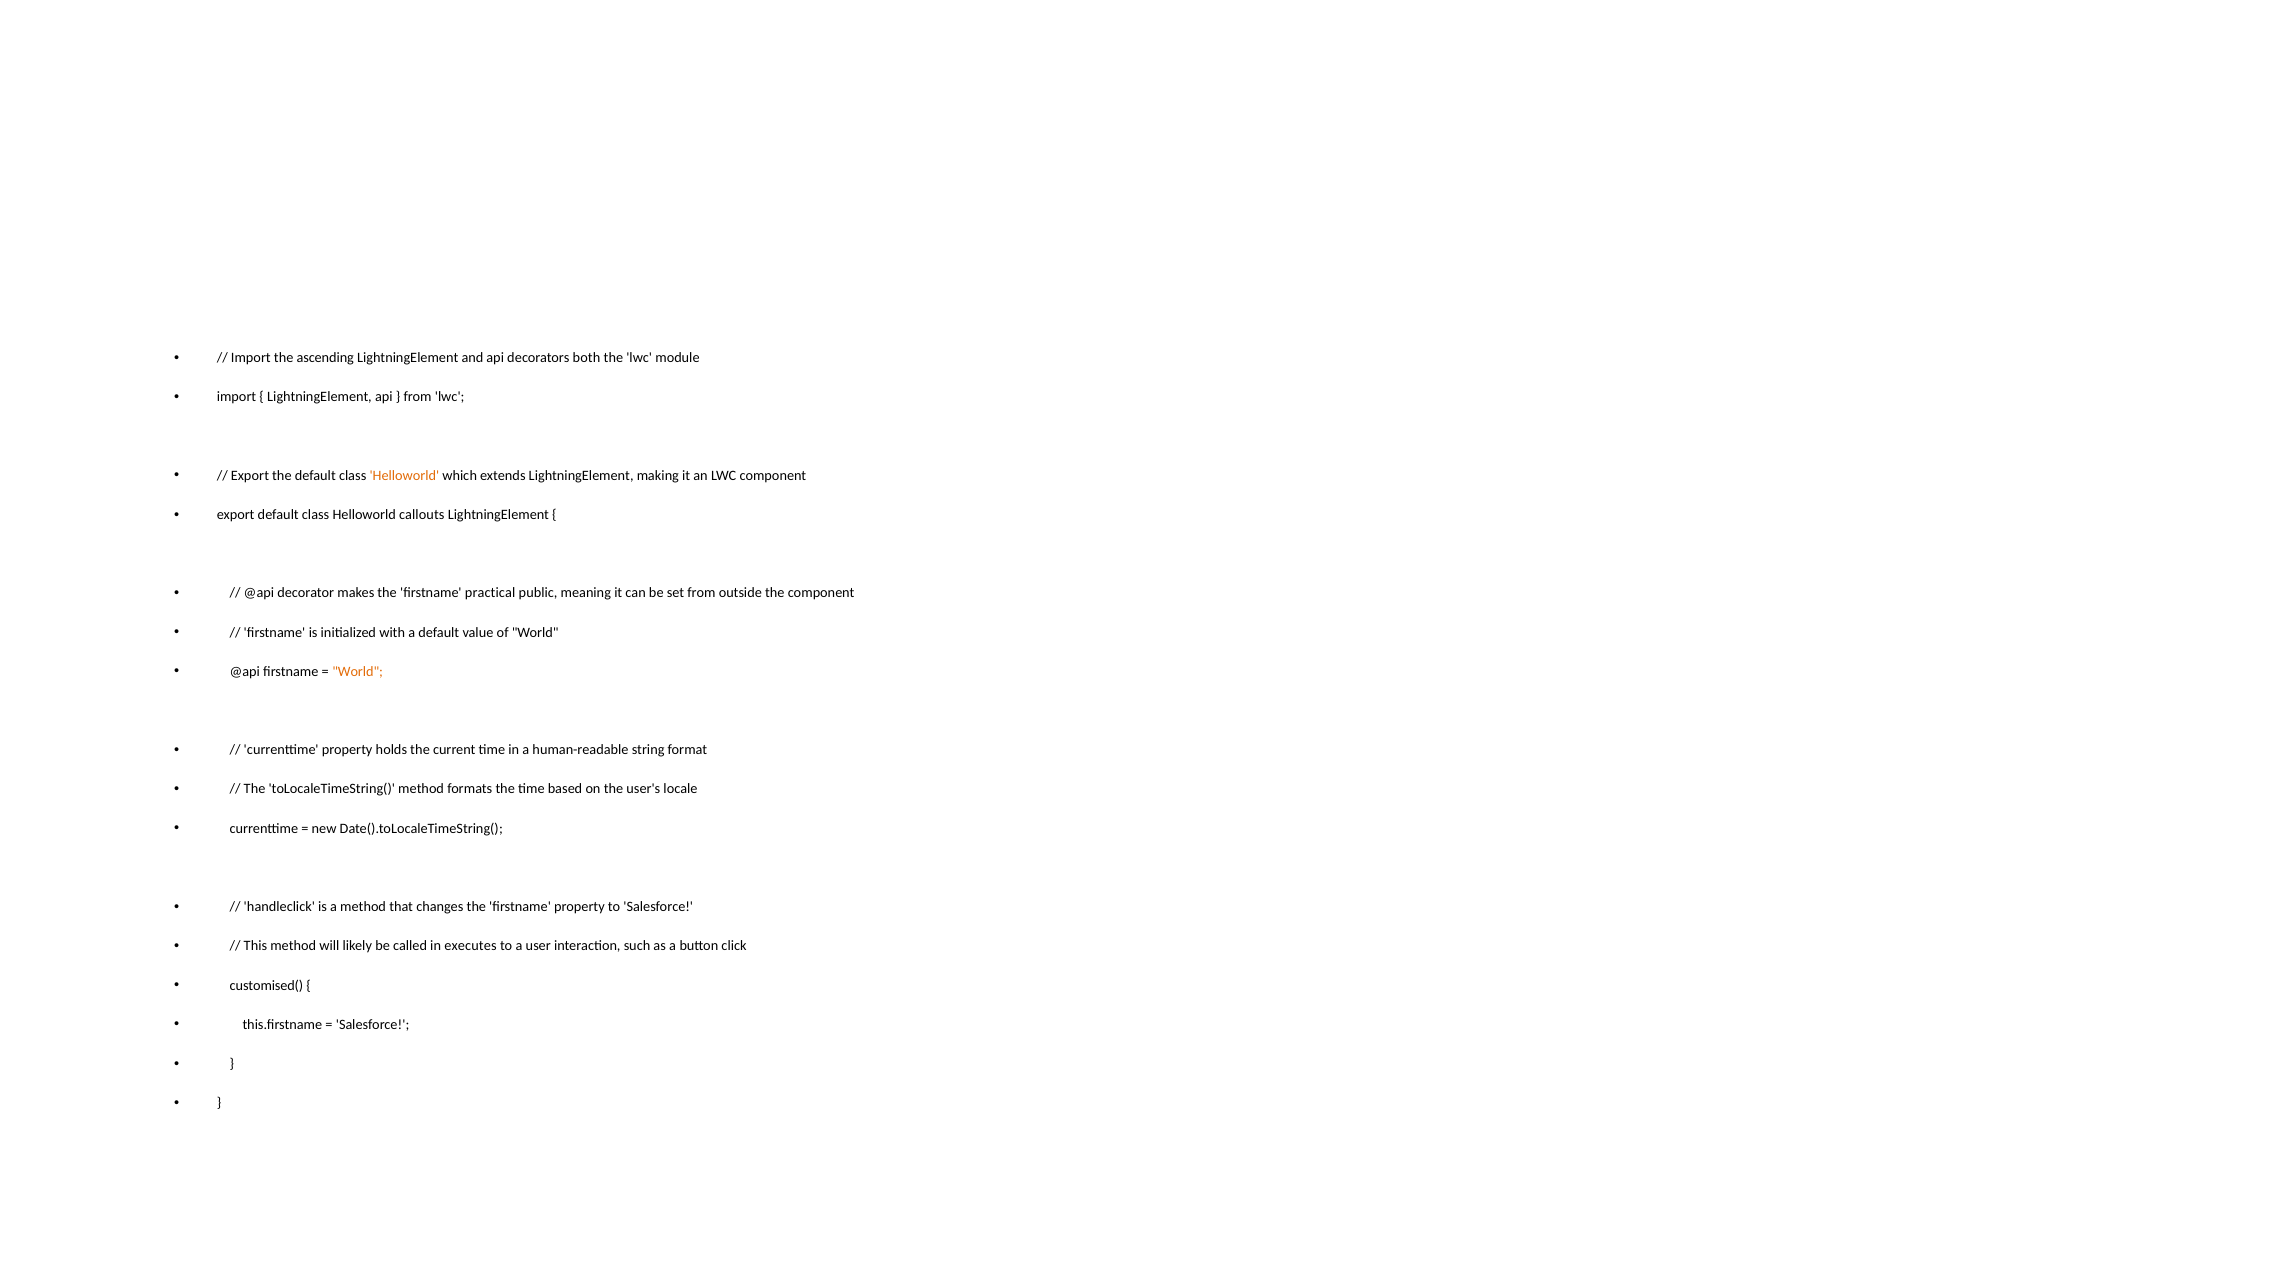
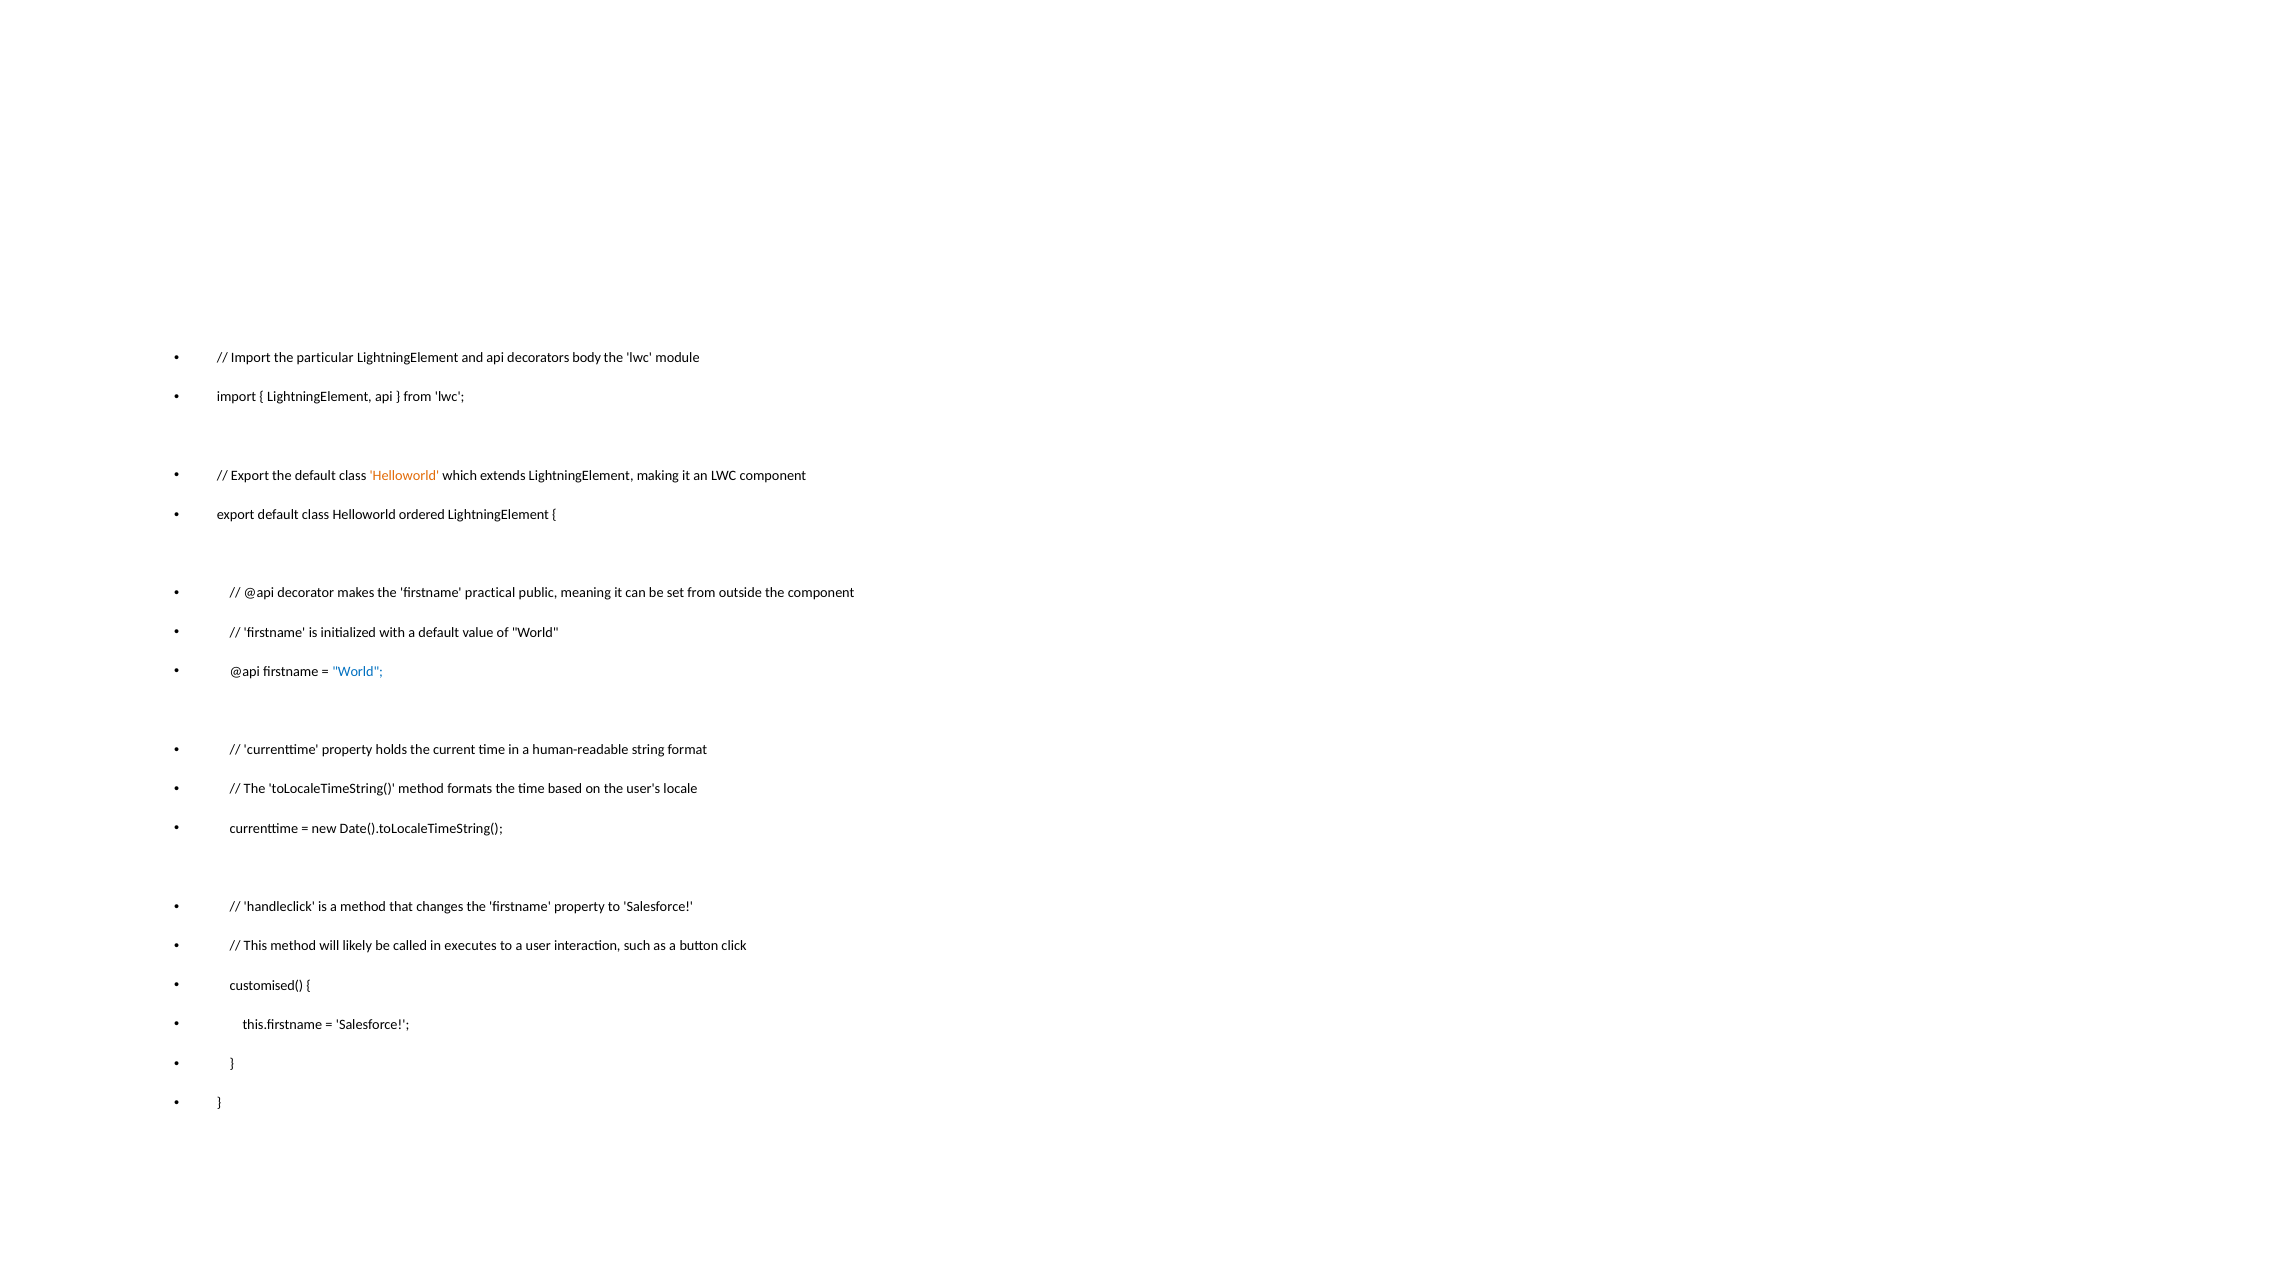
ascending: ascending -> particular (325, 358)
both: both -> body (587, 358)
callouts: callouts -> ordered (422, 515)
World colour: orange -> blue (358, 672)
